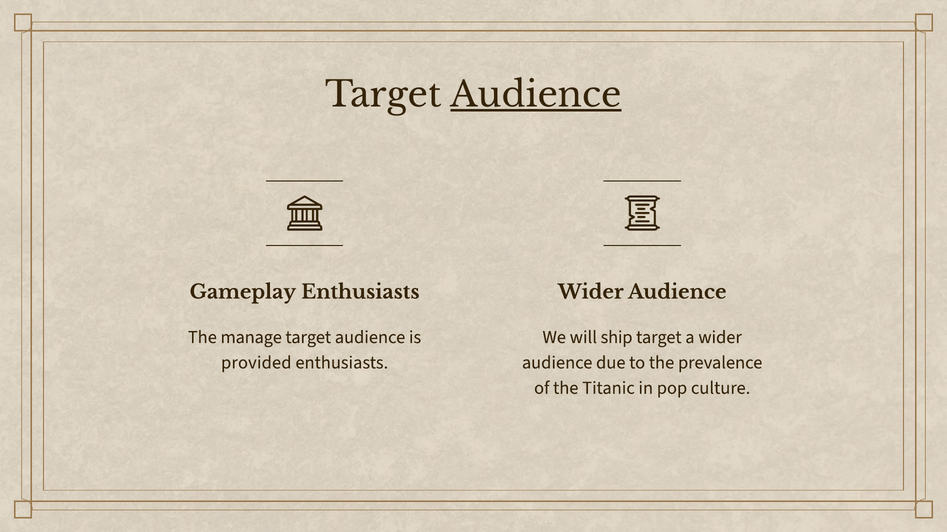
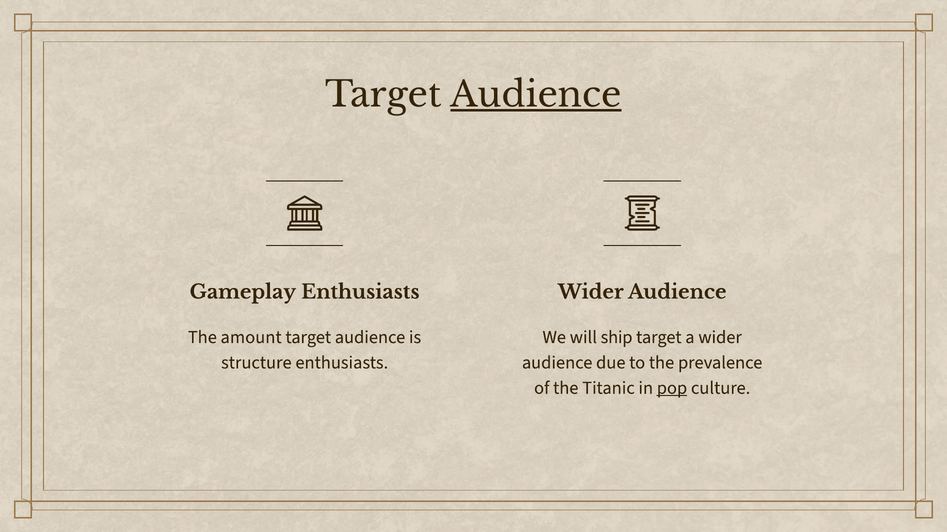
manage: manage -> amount (251, 337)
provided: provided -> structure (256, 363)
pop underline: none -> present (672, 388)
